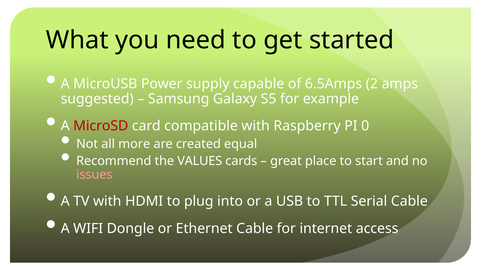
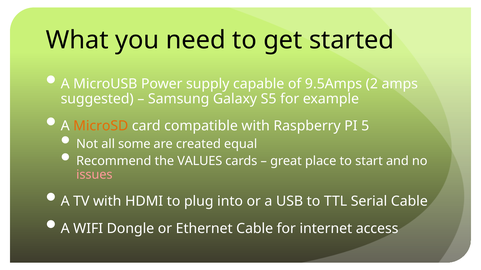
6.5Amps: 6.5Amps -> 9.5Amps (334, 84)
MicroSD colour: red -> orange (101, 126)
0: 0 -> 5 (365, 126)
more: more -> some (134, 144)
